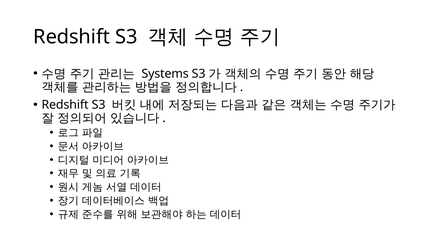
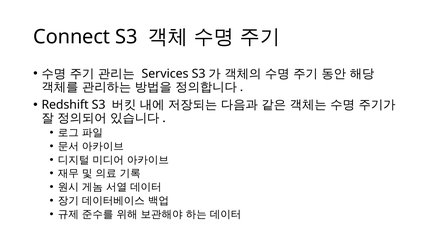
Redshift: Redshift -> Connect (72, 37)
Systems: Systems -> Services (165, 74)
